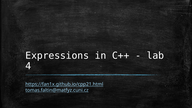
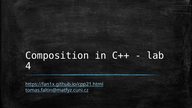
Expressions: Expressions -> Composition (57, 56)
